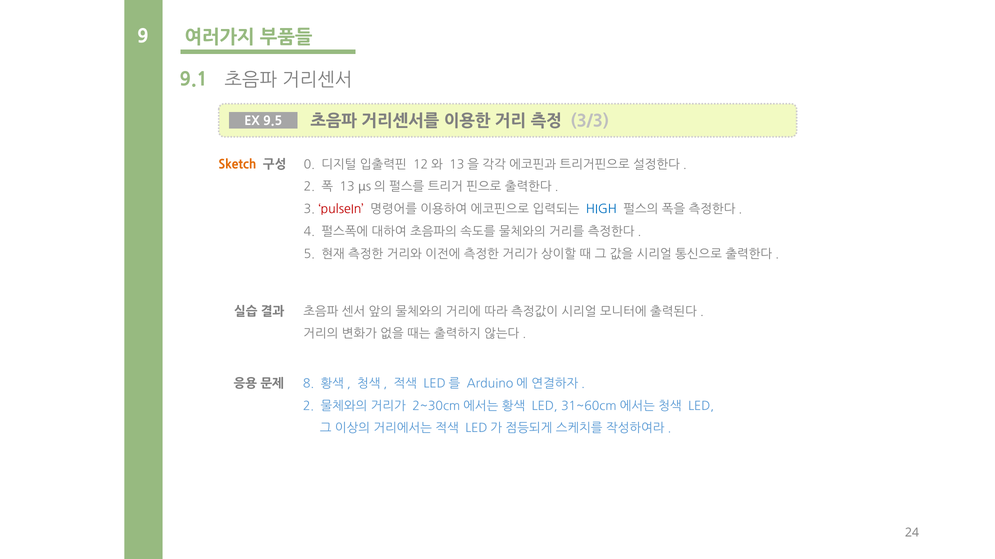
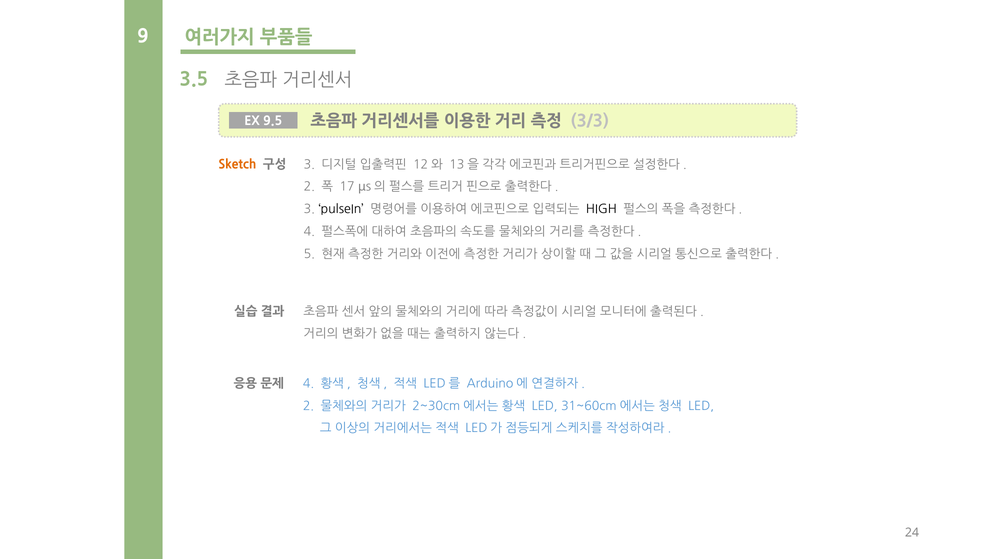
9.1: 9.1 -> 3.5 (194, 80)
0: 0 -> 3 (309, 165)
13: 13 -> 17 (347, 187)
pulseIn colour: red -> black (341, 209)
HIGH colour: blue -> black (601, 209)
8: 8 -> 4 (309, 384)
